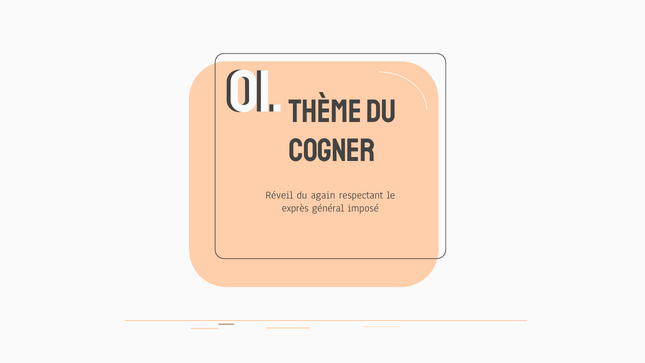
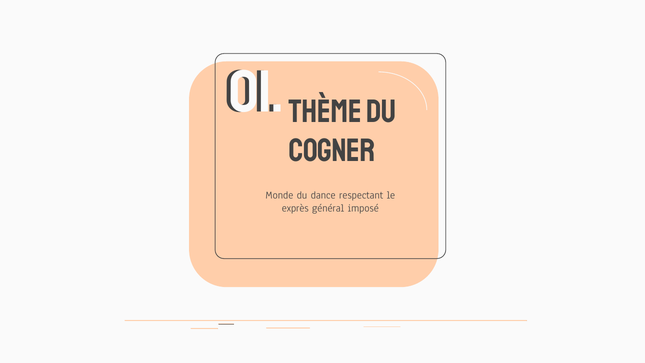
Réveil: Réveil -> Monde (279, 195)
again: again -> dance (323, 195)
